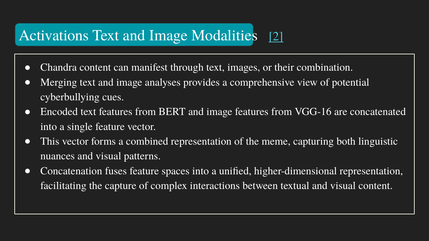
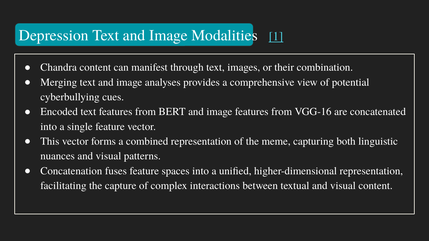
Activations: Activations -> Depression (54, 36)
2: 2 -> 1 (276, 37)
